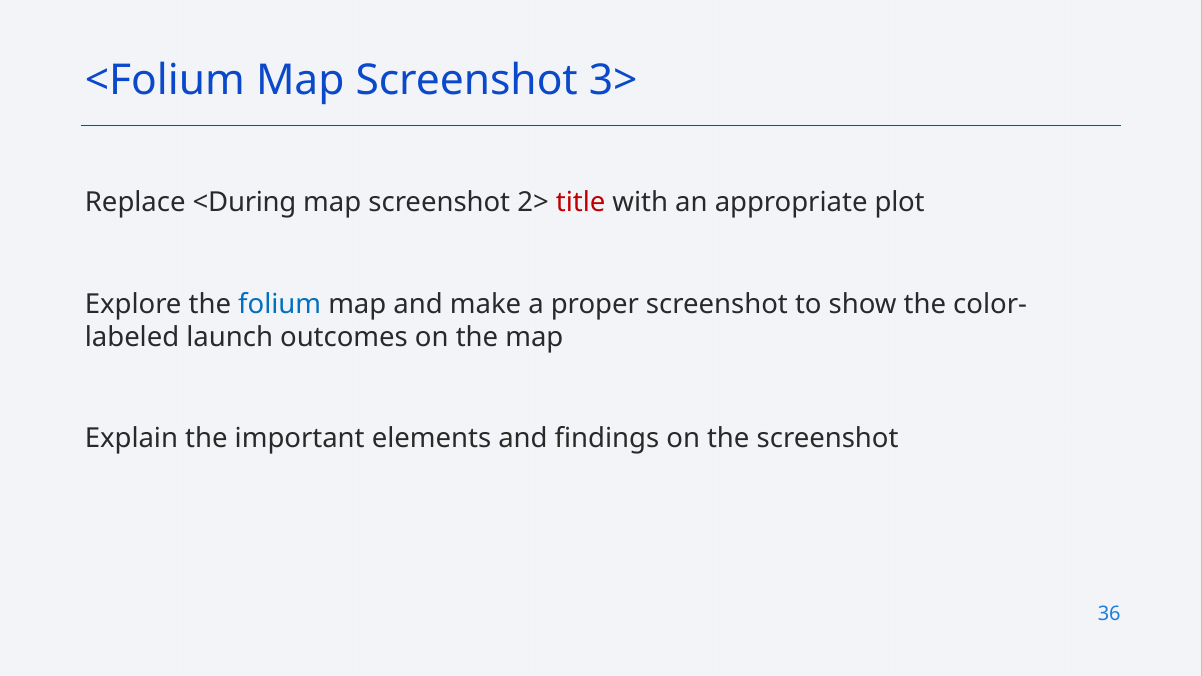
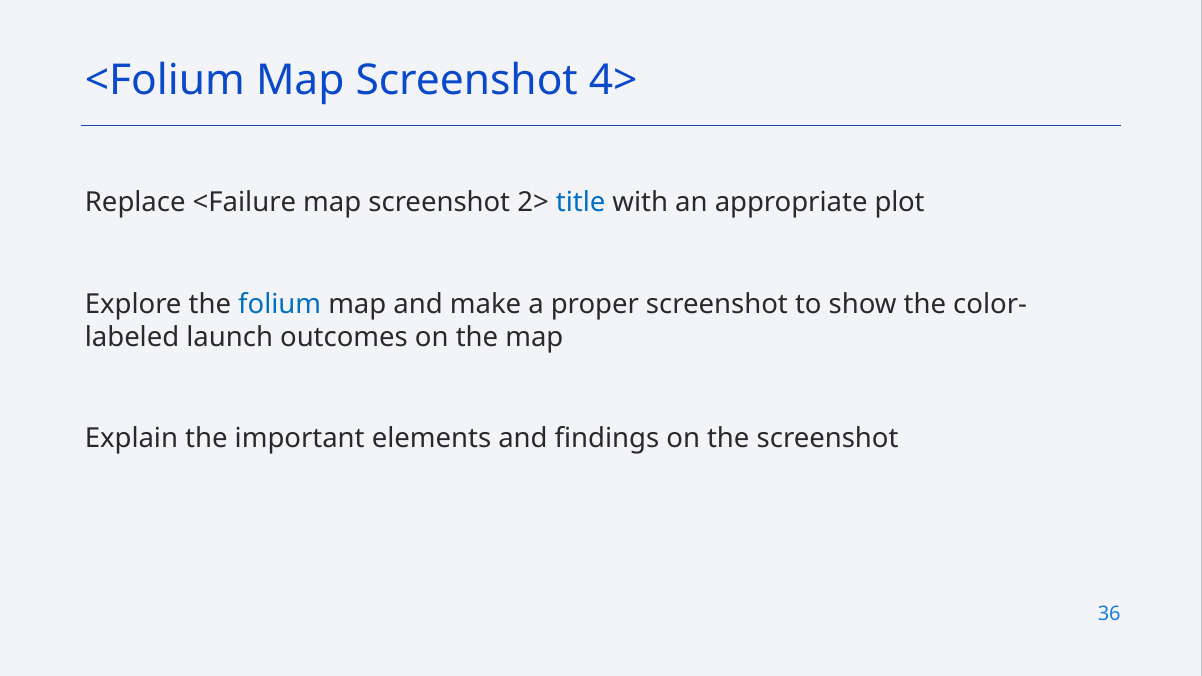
3>: 3> -> 4> (613, 80)
<During: <During -> <Failure (244, 203)
title colour: red -> blue (581, 203)
